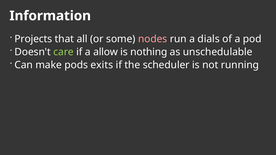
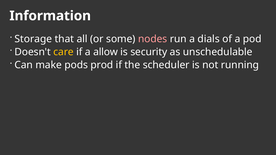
Projects: Projects -> Storage (33, 39)
care colour: light green -> yellow (64, 52)
nothing: nothing -> security (149, 52)
exits: exits -> prod (102, 65)
